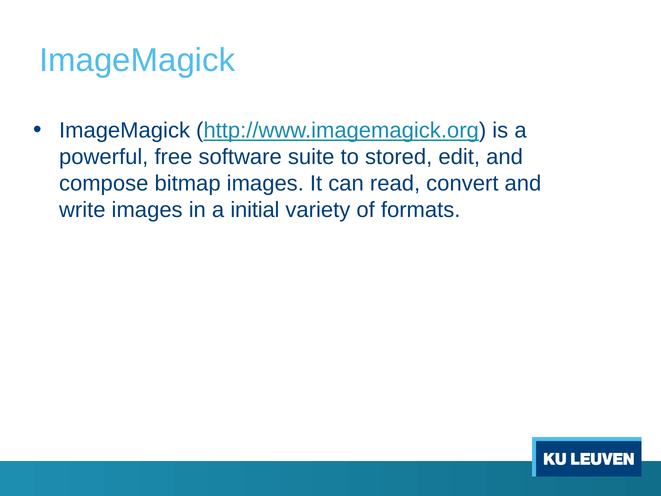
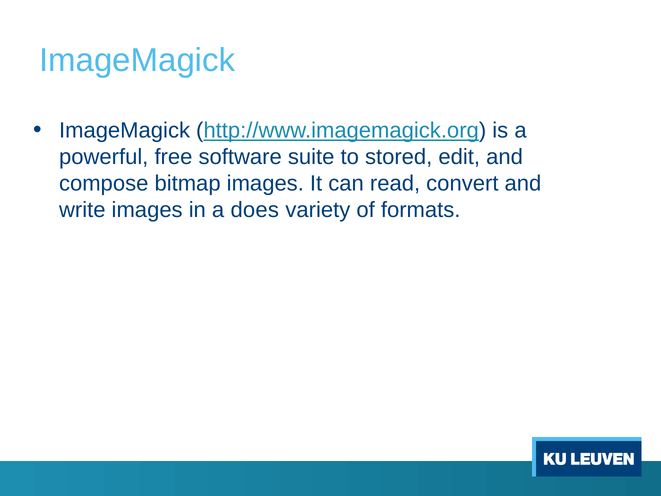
initial: initial -> does (255, 210)
